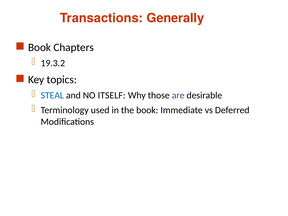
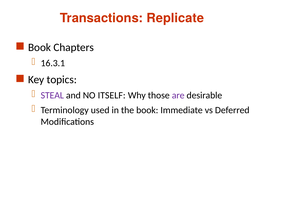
Generally: Generally -> Replicate (175, 18)
19.3.2: 19.3.2 -> 16.3.1 (53, 63)
STEAL colour: blue -> purple (52, 95)
